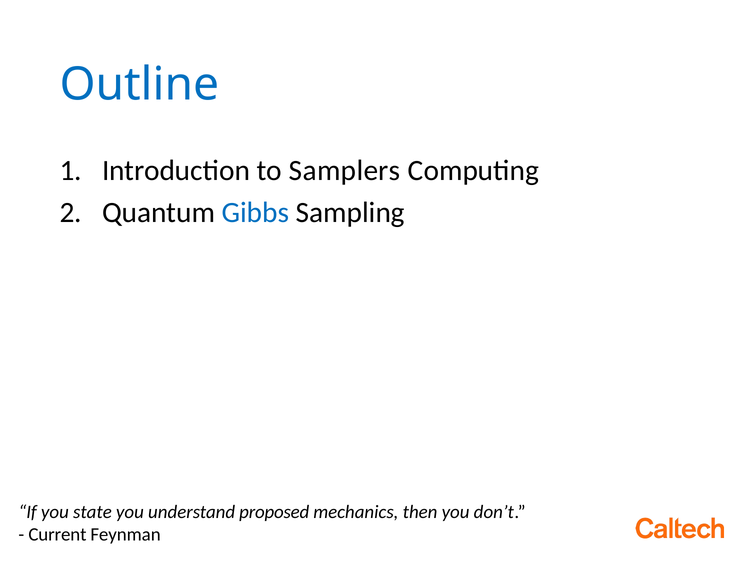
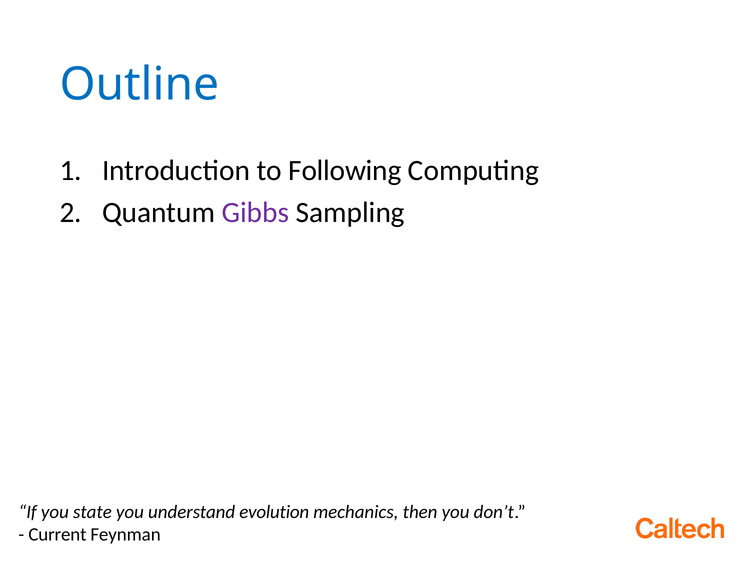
Samplers: Samplers -> Following (345, 170)
Gibbs colour: blue -> purple (255, 213)
proposed: proposed -> evolution (274, 512)
